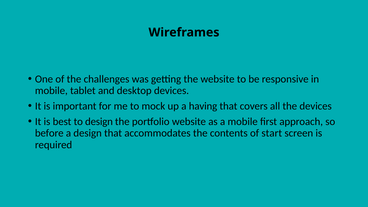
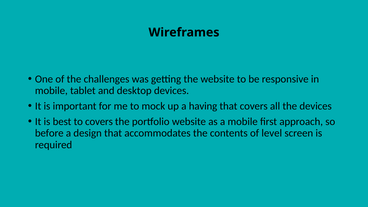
to design: design -> covers (99, 122)
start: start -> level (272, 133)
